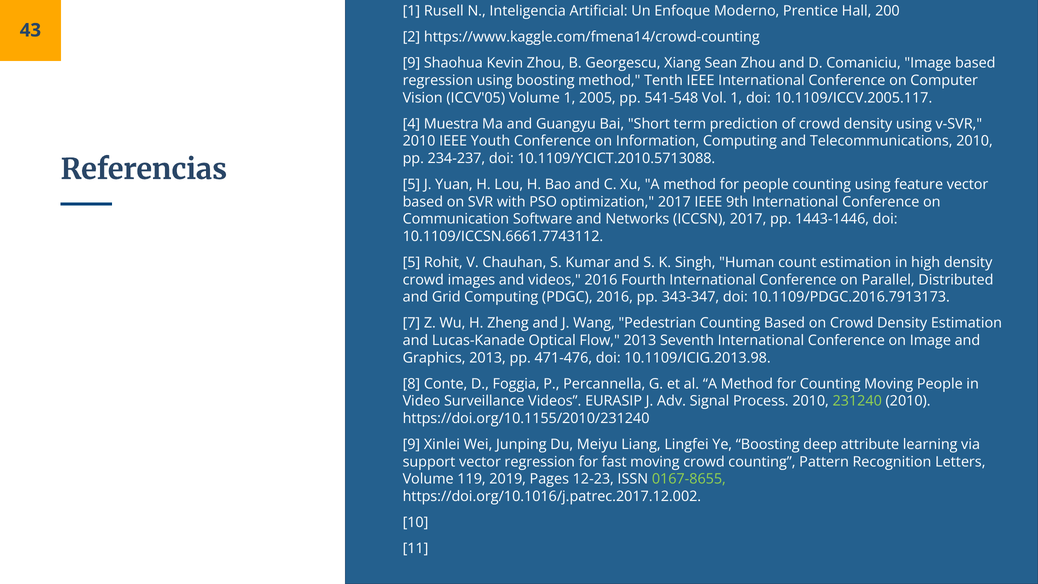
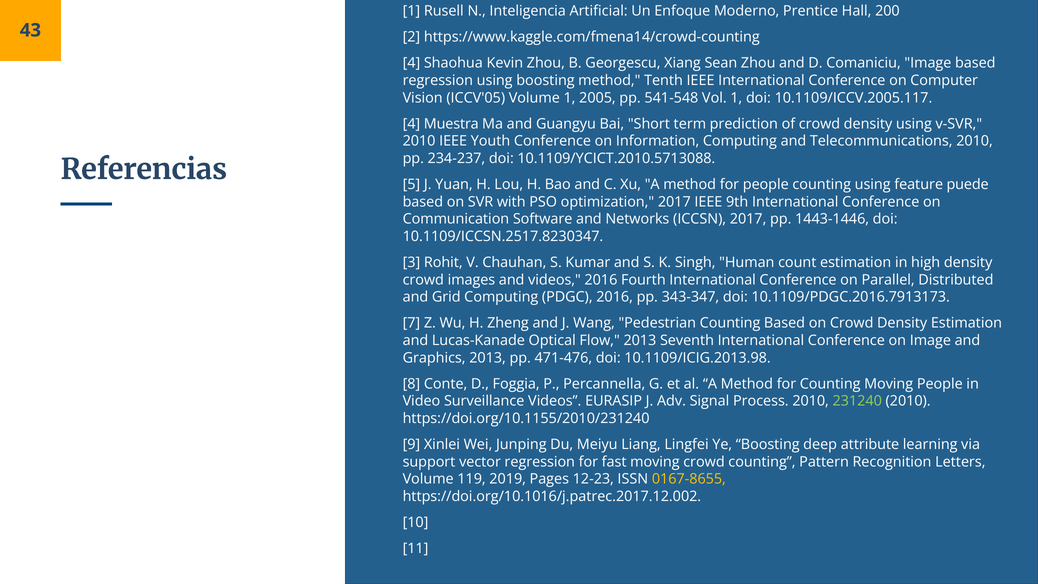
9: 9 -> 4 (411, 63)
feature vector: vector -> puede (968, 184)
10.1109/ICCSN.6661.7743112: 10.1109/ICCSN.6661.7743112 -> 10.1109/ICCSN.2517.8230347 (503, 236)
5: 5 -> 3 (411, 262)
0167-8655 colour: light green -> yellow (689, 479)
